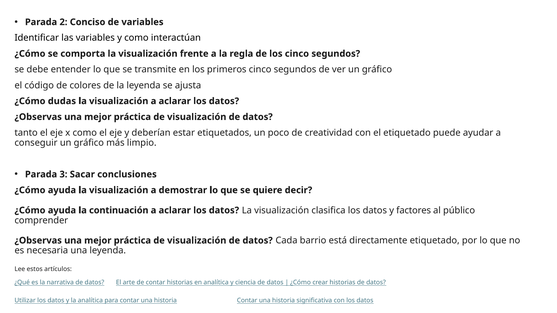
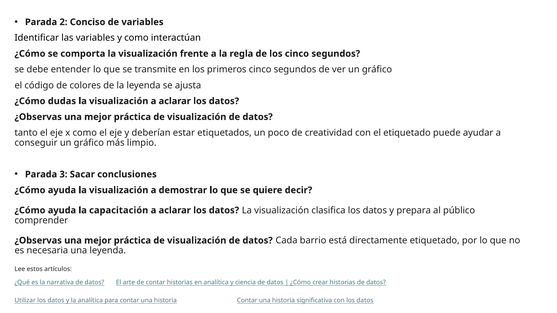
continuación: continuación -> capacitación (119, 210)
factores: factores -> prepara (414, 210)
